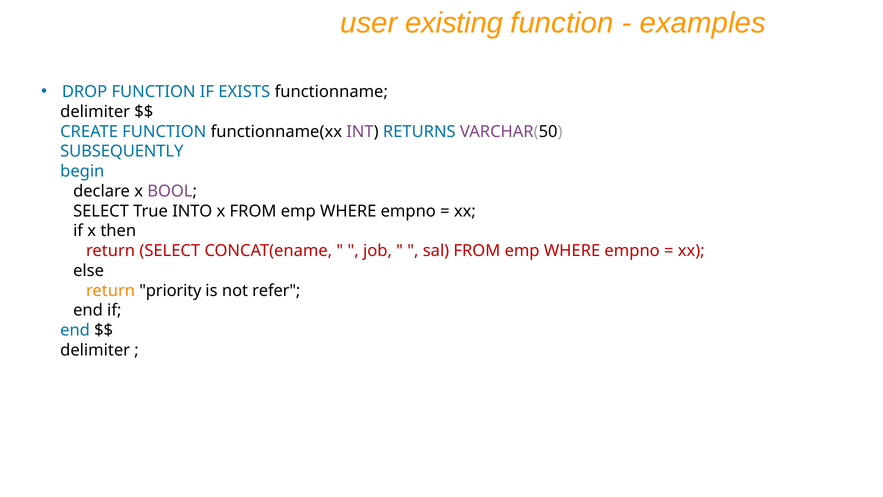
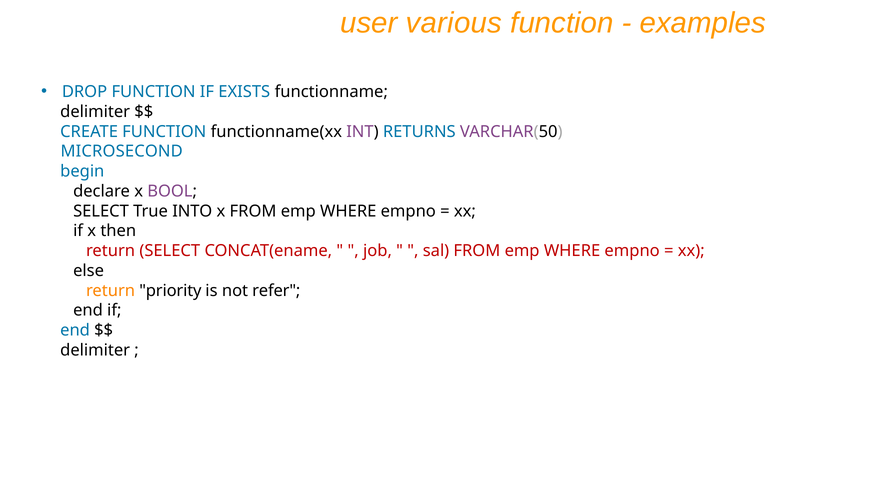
existing: existing -> various (454, 23)
SUBSEQUENTLY: SUBSEQUENTLY -> MICROSECOND (122, 151)
